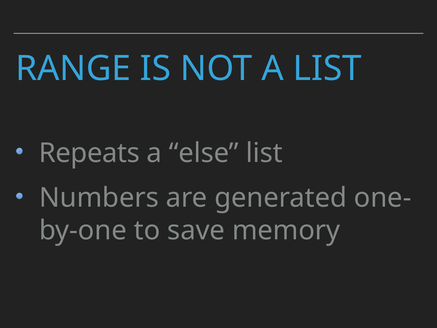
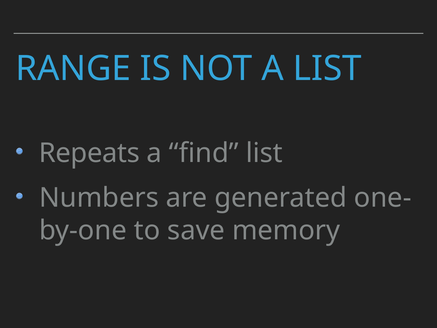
else: else -> find (204, 153)
